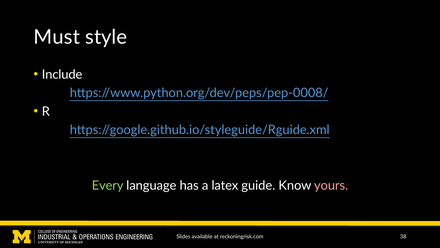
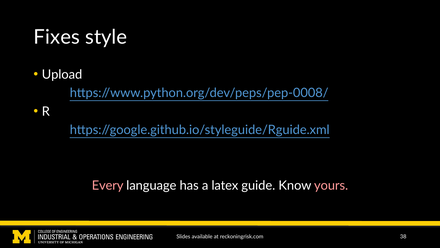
Must: Must -> Fixes (57, 37)
Include: Include -> Upload (62, 74)
Every colour: light green -> pink (108, 185)
